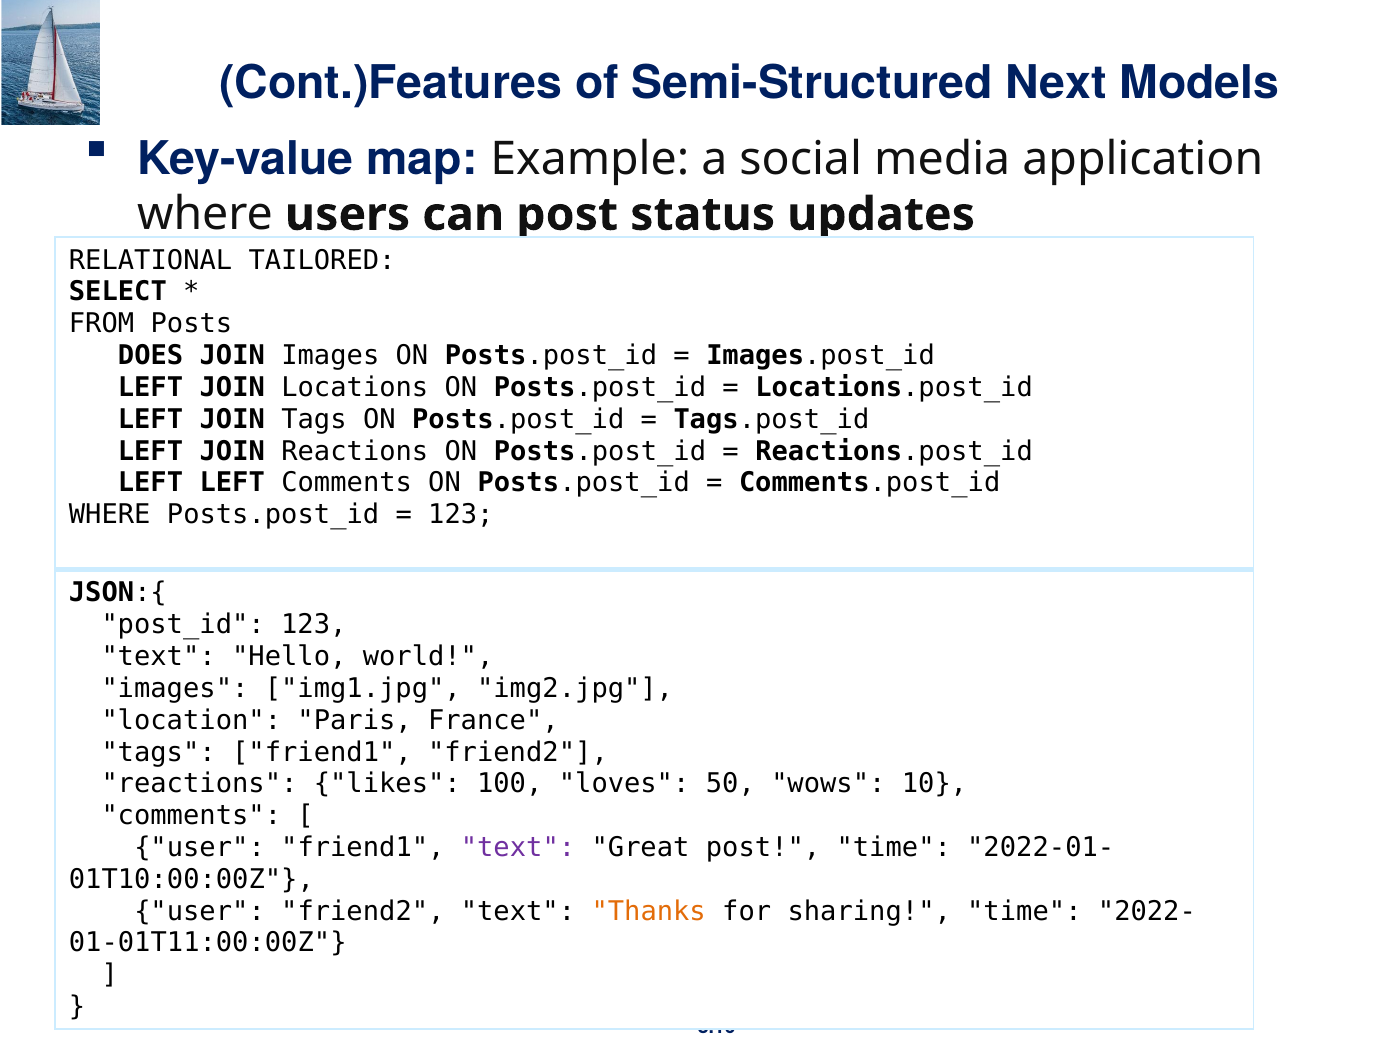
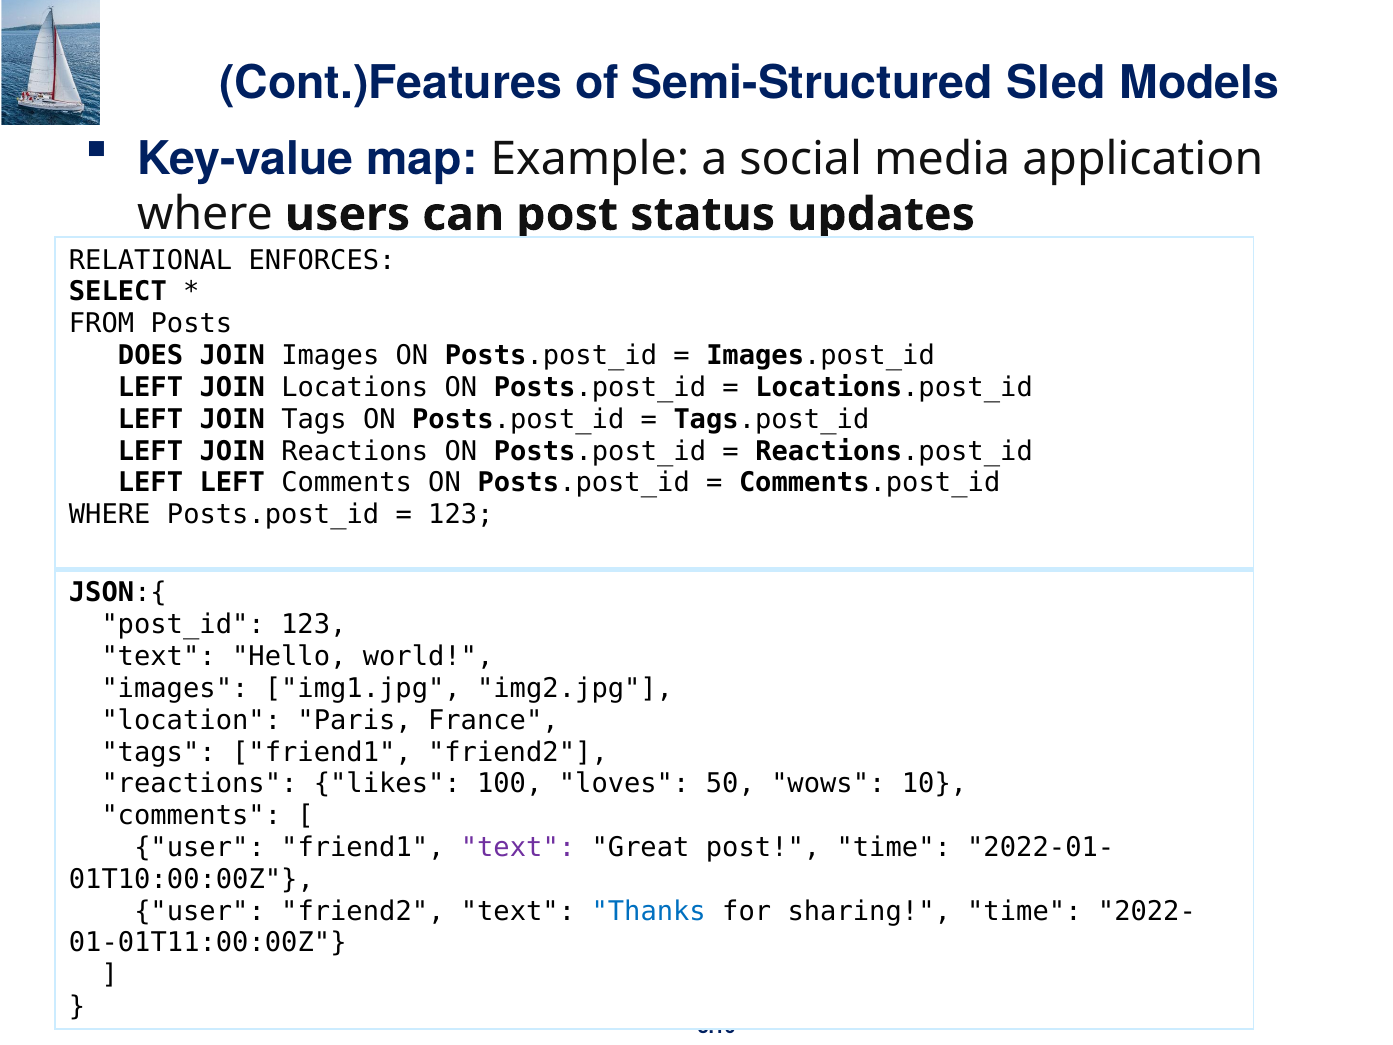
Next: Next -> Sled (1056, 84)
TAILORED: TAILORED -> ENFORCES (322, 260)
Thanks colour: orange -> blue (649, 911)
